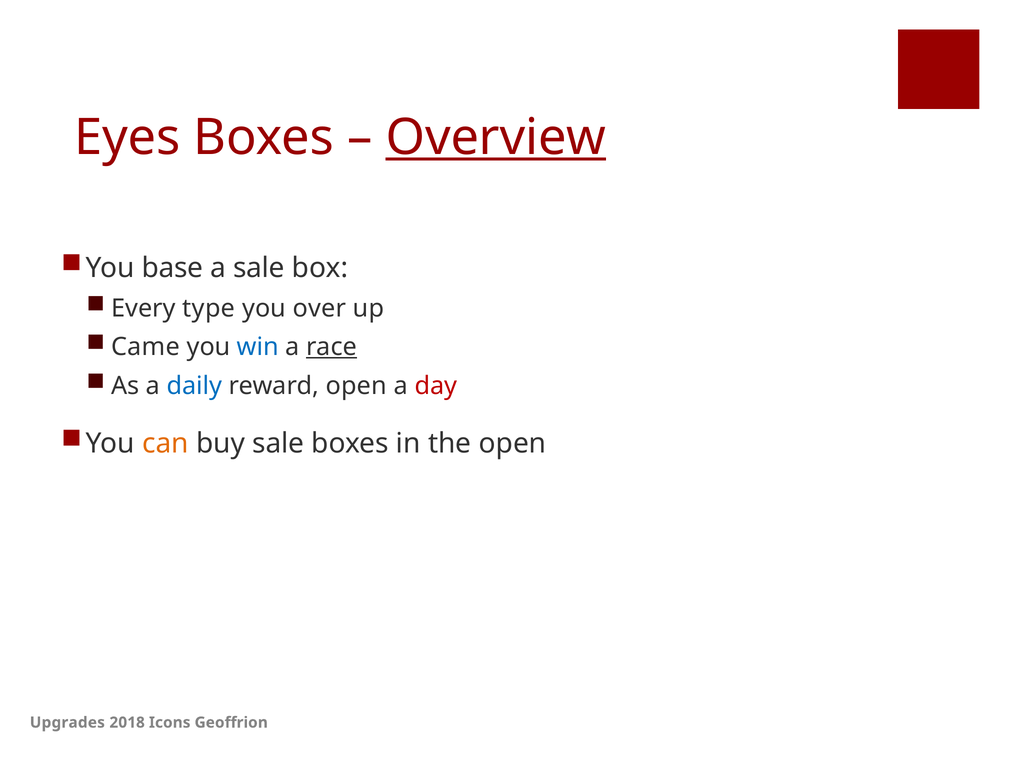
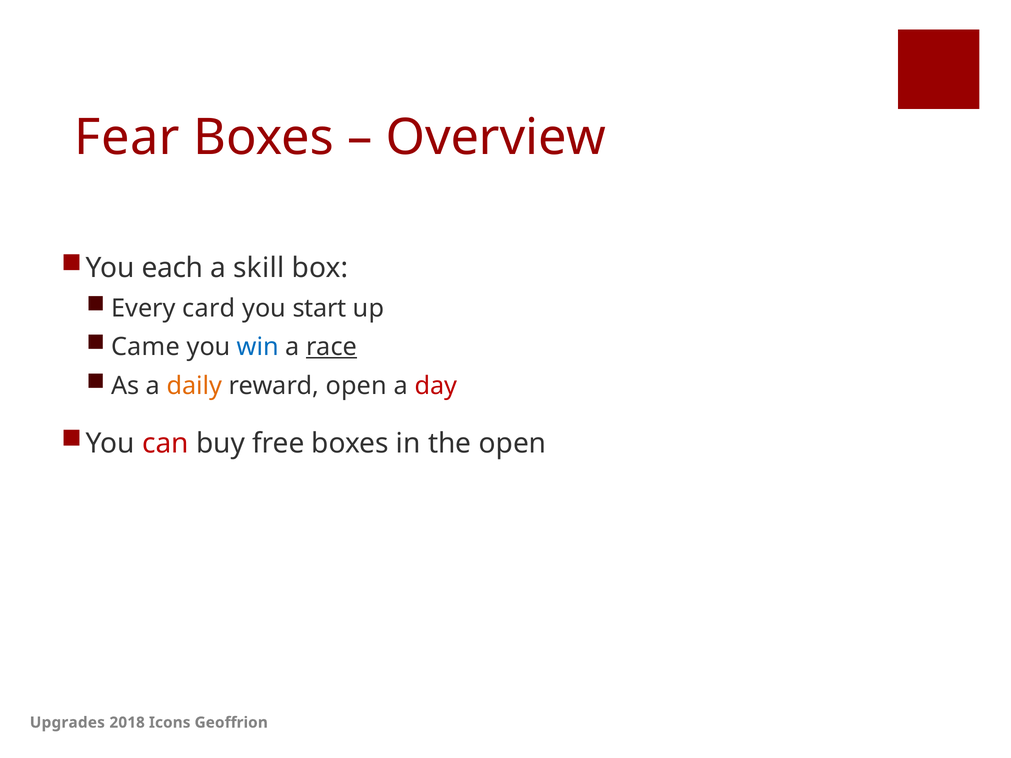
Eyes: Eyes -> Fear (127, 138)
Overview underline: present -> none (496, 138)
base: base -> each (173, 268)
a sale: sale -> skill (259, 268)
type: type -> card (209, 308)
over: over -> start (320, 308)
daily colour: blue -> orange (194, 386)
can colour: orange -> red (165, 443)
buy sale: sale -> free (278, 443)
